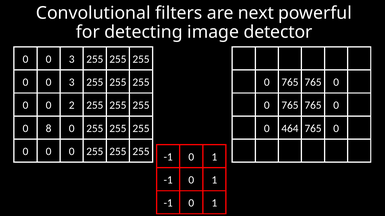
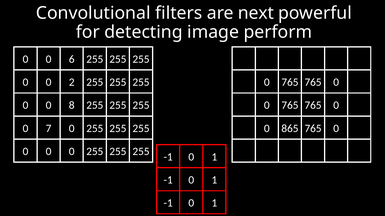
detector: detector -> perform (278, 32)
3: 3 -> 6 (72, 59)
3: 3 -> 2 (72, 82)
2: 2 -> 8 (72, 106)
8: 8 -> 7 (49, 129)
464: 464 -> 865 (290, 129)
